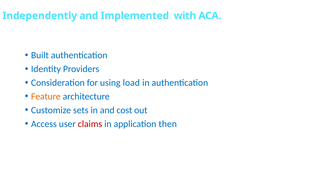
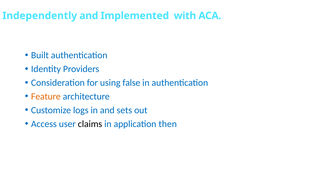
load: load -> false (131, 83)
sets: sets -> logs (81, 110)
cost: cost -> sets (124, 110)
claims colour: red -> black (90, 124)
